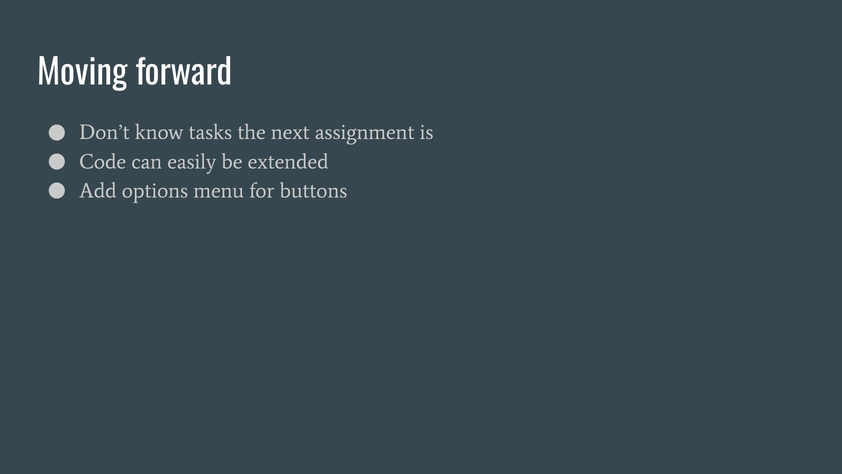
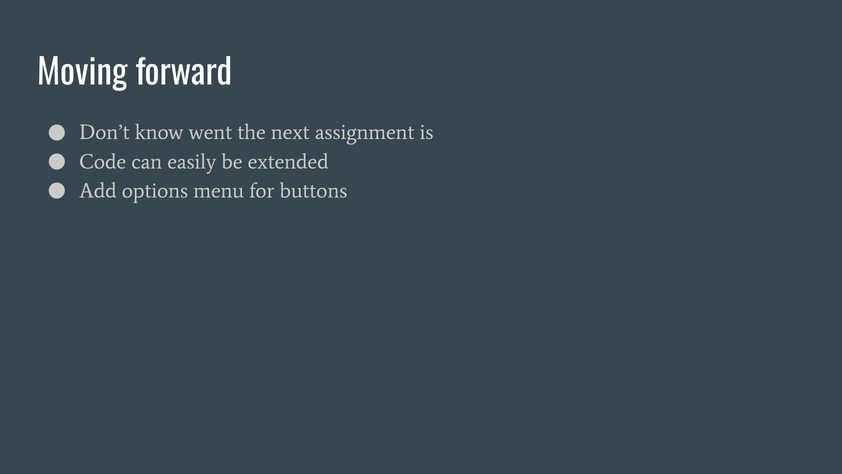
tasks: tasks -> went (210, 132)
